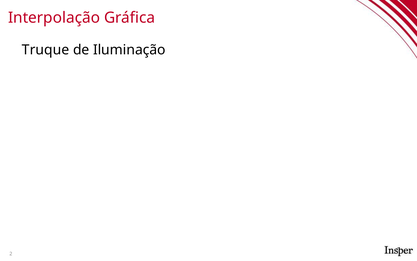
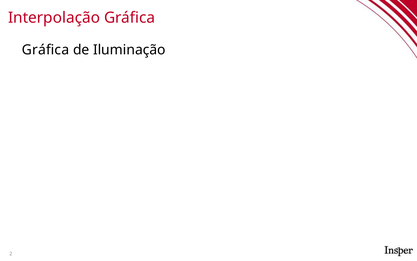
Truque: Truque -> Gráfica (46, 50)
